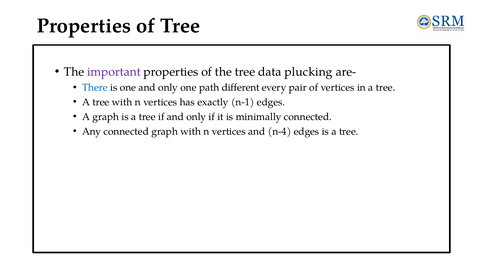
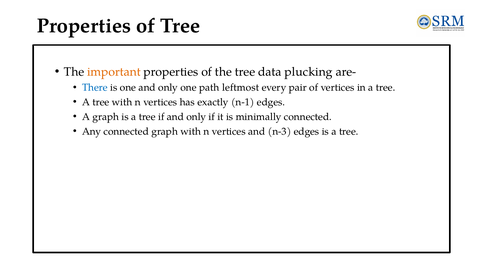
important colour: purple -> orange (114, 72)
different: different -> leftmost (241, 87)
n-4: n-4 -> n-3 (280, 131)
